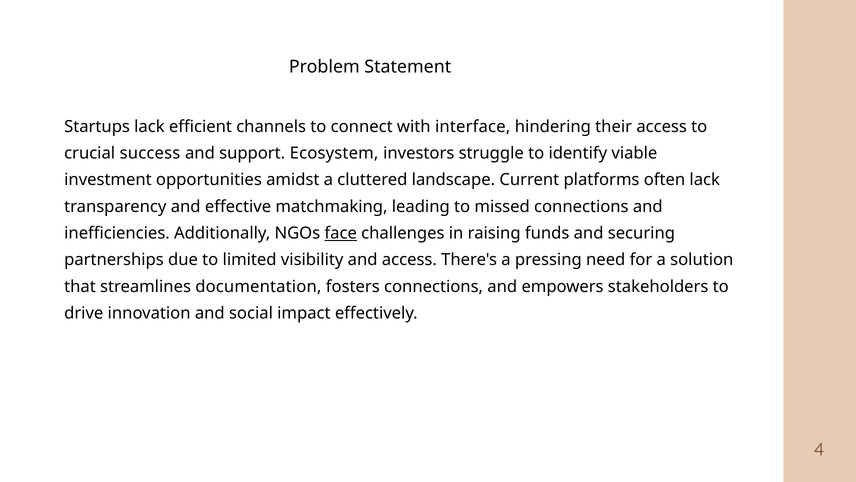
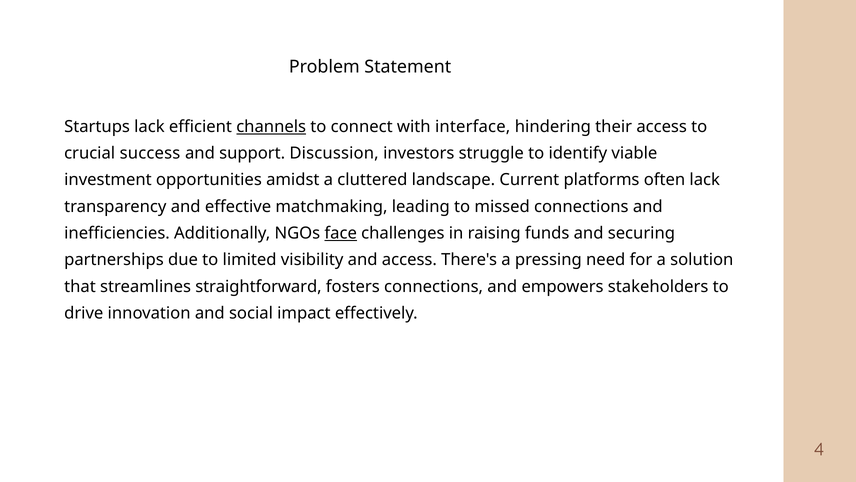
channels underline: none -> present (271, 127)
Ecosystem: Ecosystem -> Discussion (334, 153)
documentation: documentation -> straightforward (258, 286)
